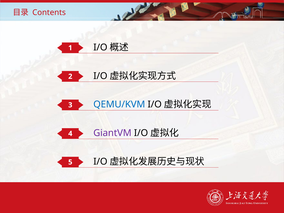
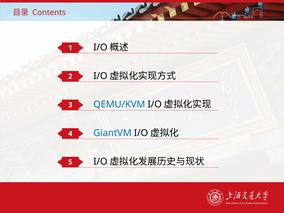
GiantVM colour: purple -> blue (112, 133)
